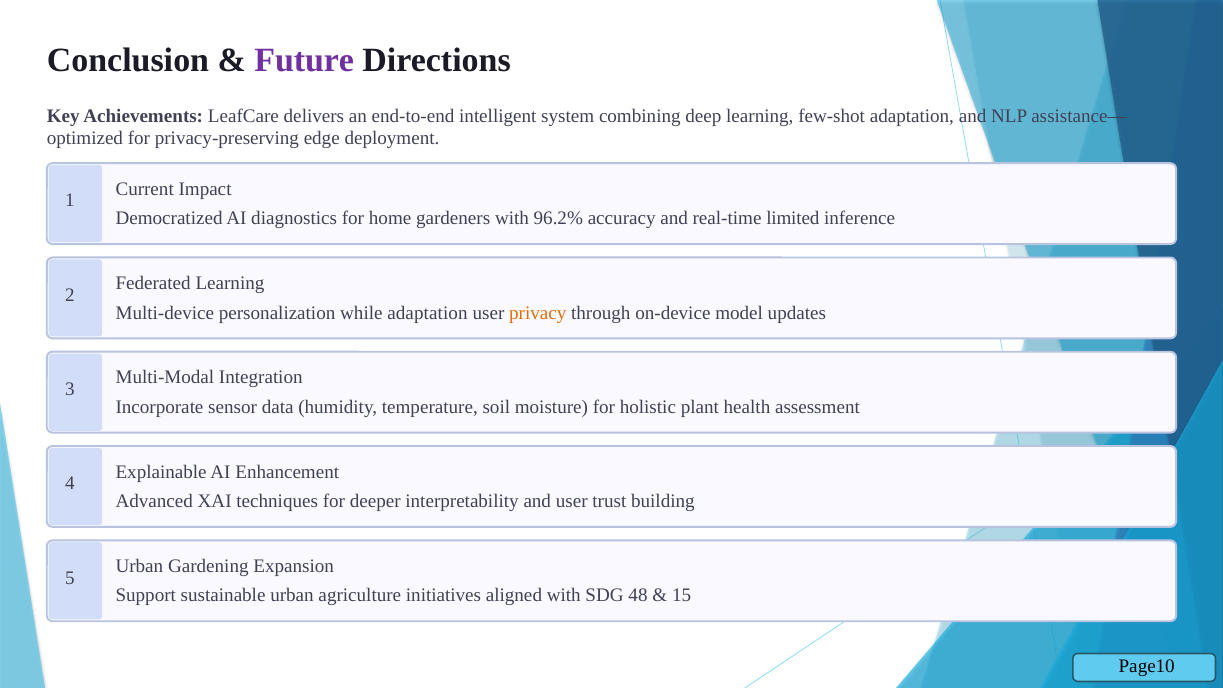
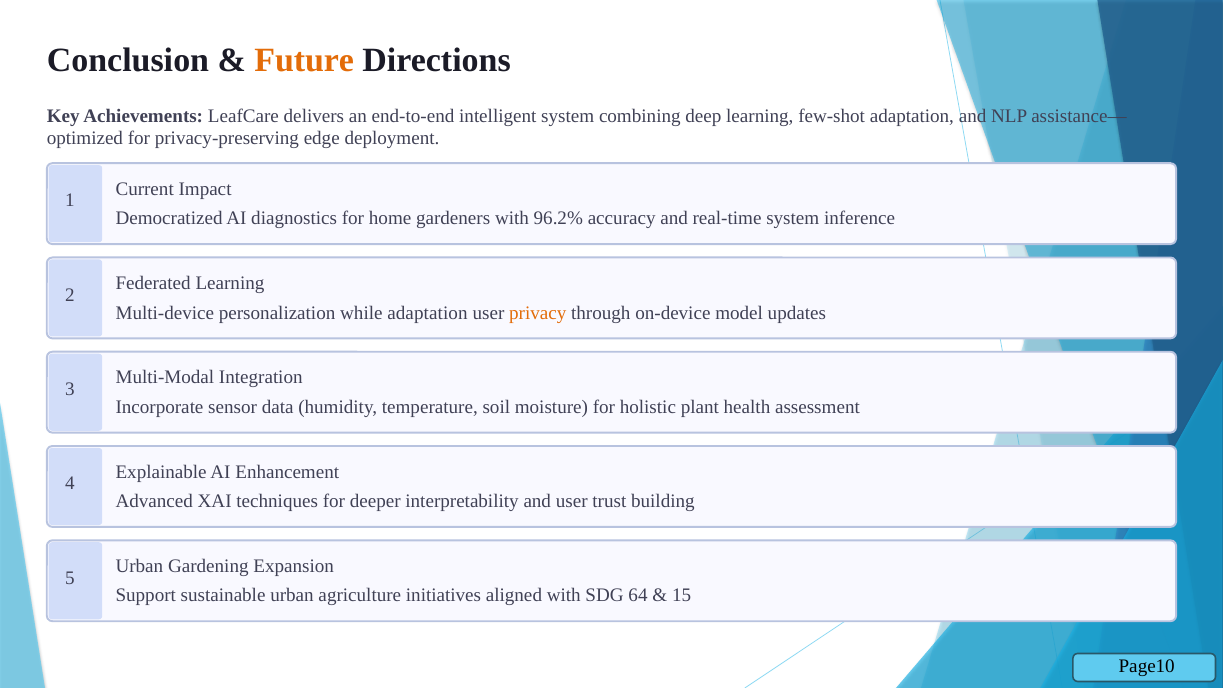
Future colour: purple -> orange (304, 60)
real-time limited: limited -> system (793, 219)
48: 48 -> 64 (638, 596)
